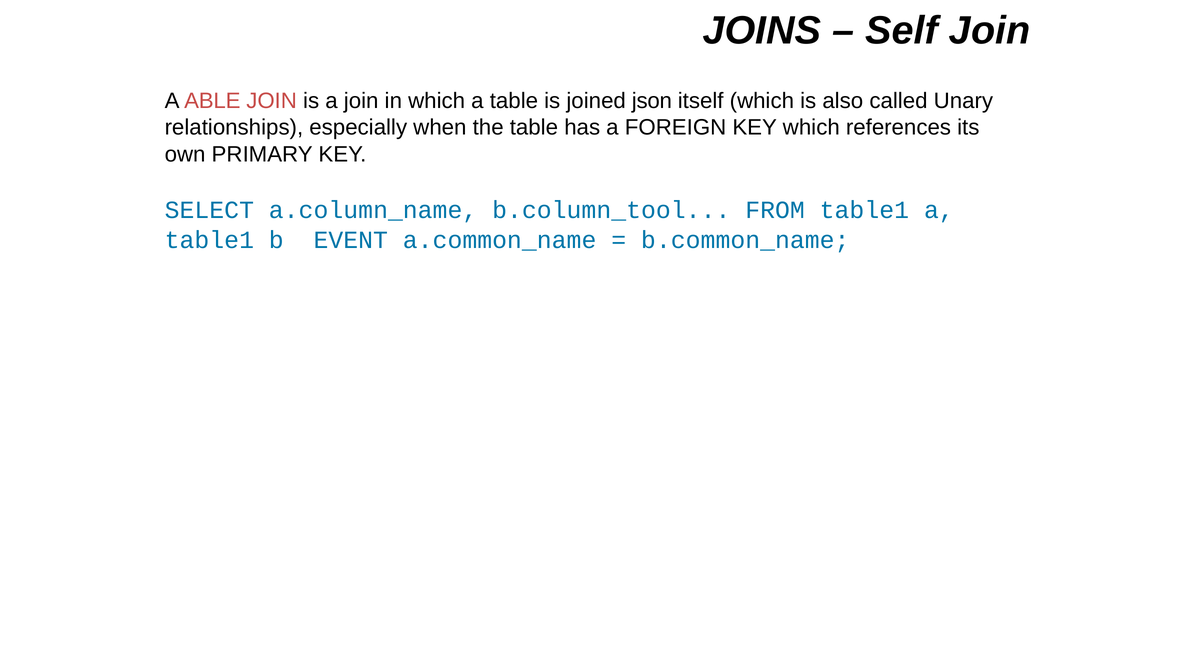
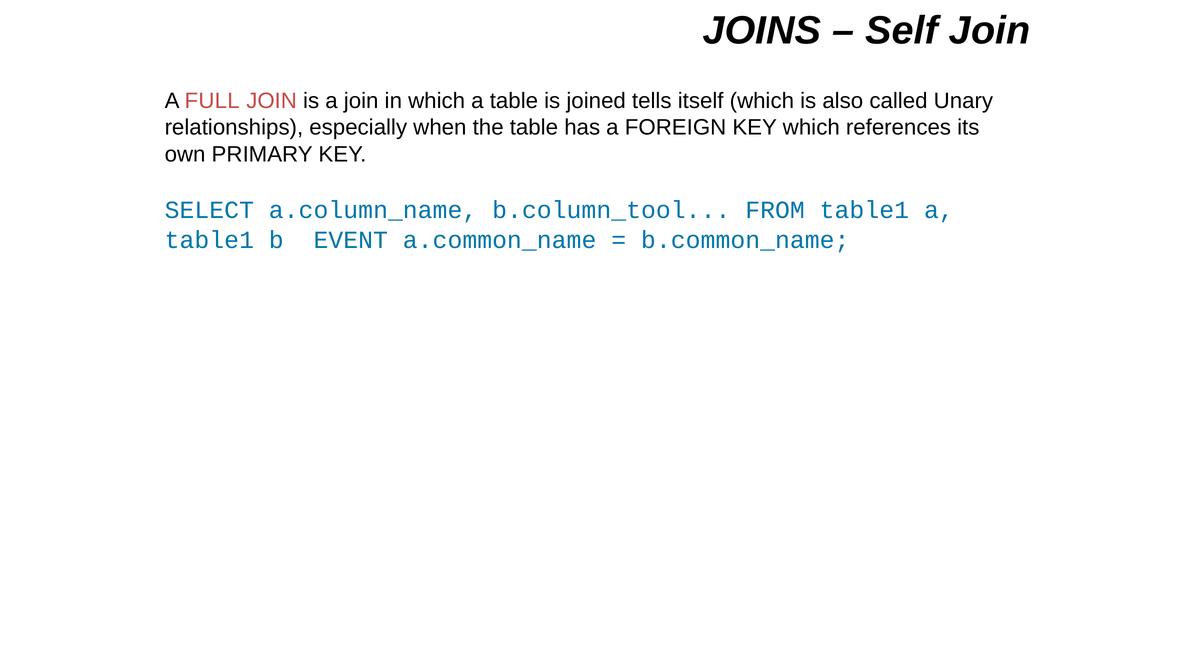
ABLE: ABLE -> FULL (212, 101)
json: json -> tells (652, 101)
